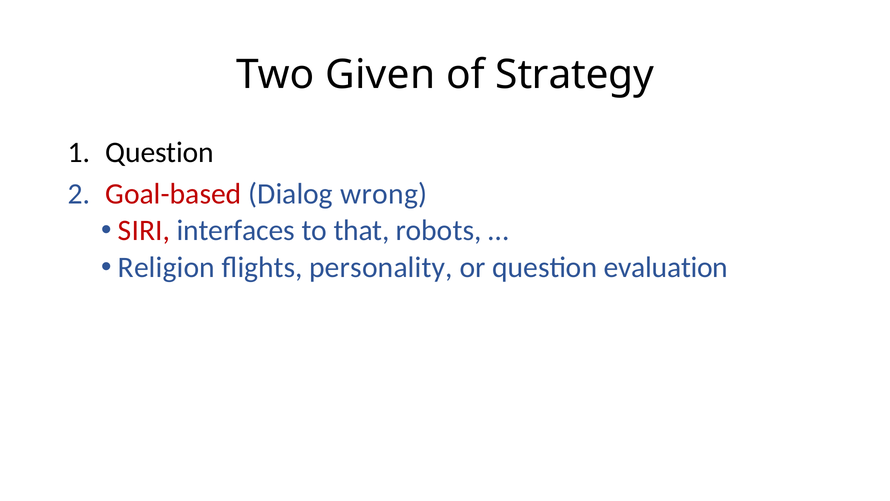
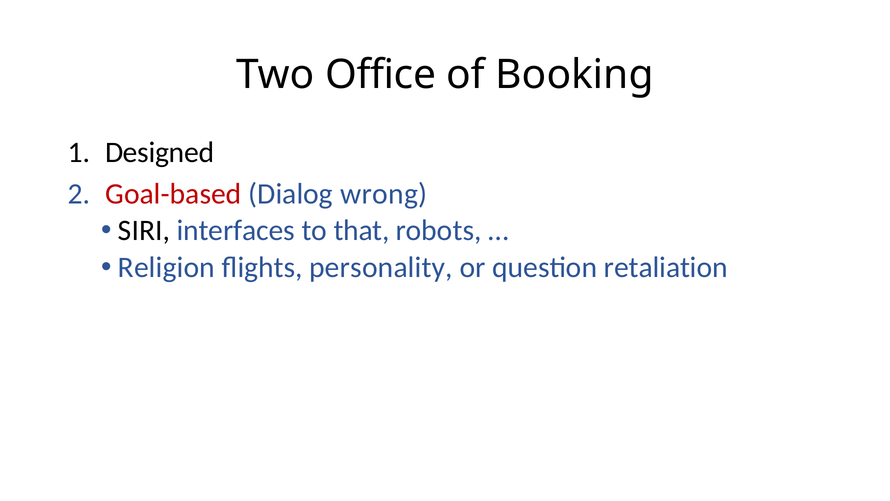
Given: Given -> Office (381, 75)
Strategy: Strategy -> Booking (575, 75)
Question: Question -> Designed (160, 152)
SIRI colour: red -> black (144, 230)
evaluation: evaluation -> retaliation (666, 267)
